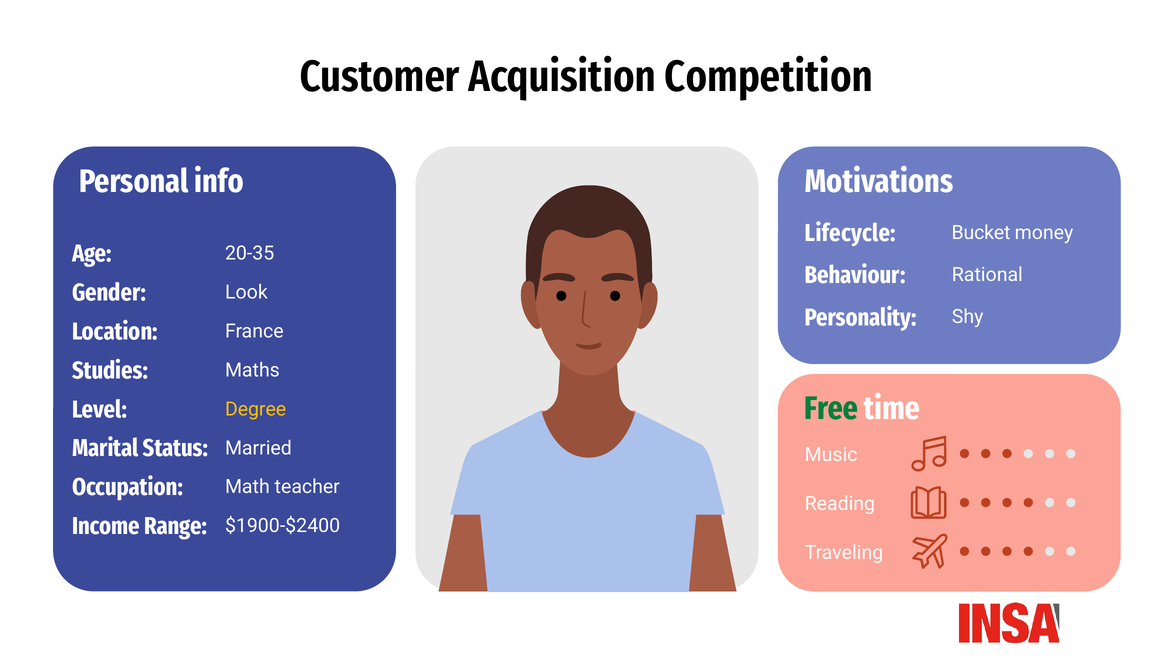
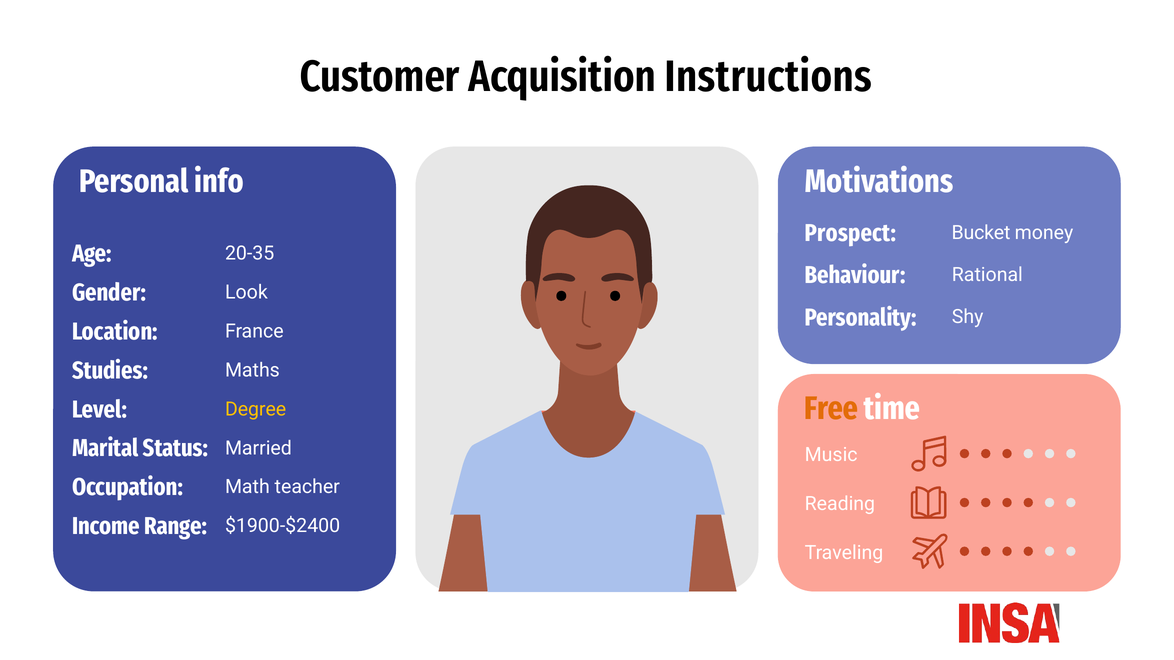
Competition: Competition -> Instructions (768, 77)
Lifecycle: Lifecycle -> Prospect (850, 233)
Free colour: green -> orange (831, 409)
